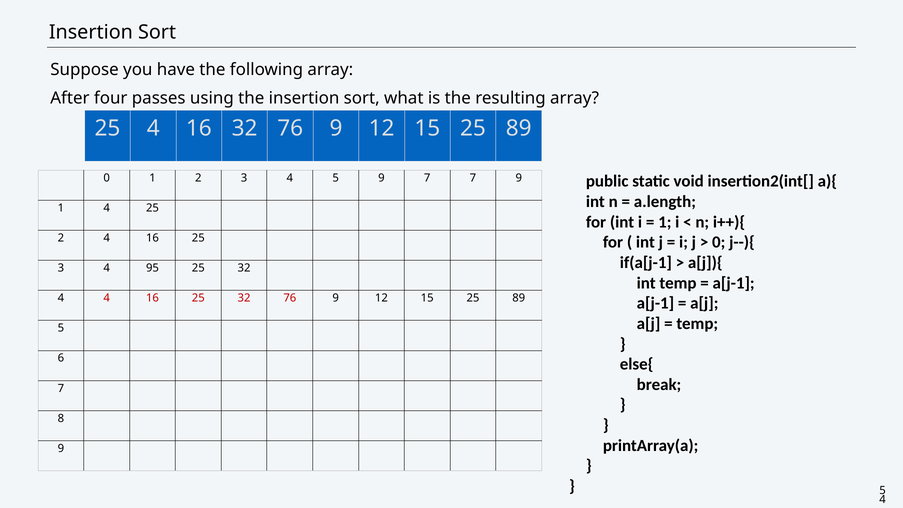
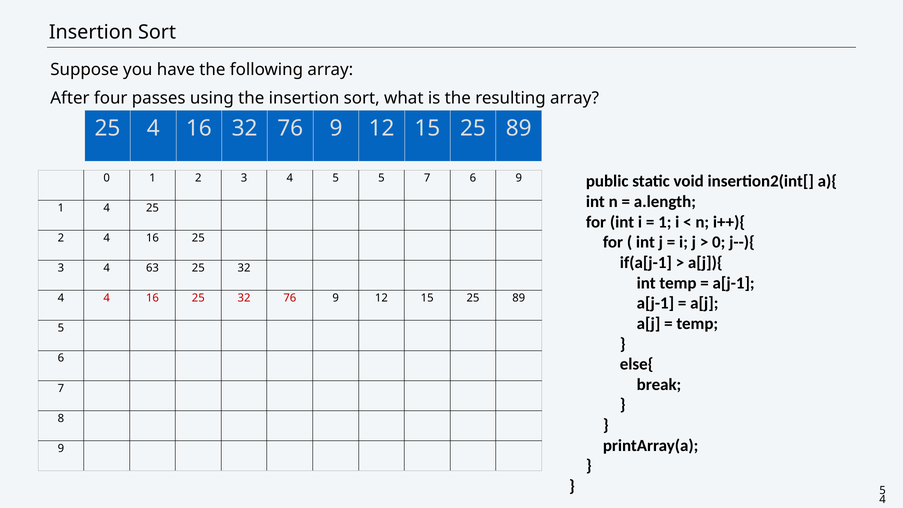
5 9: 9 -> 5 (381, 178)
7 7: 7 -> 6 (473, 178)
95: 95 -> 63 (153, 268)
